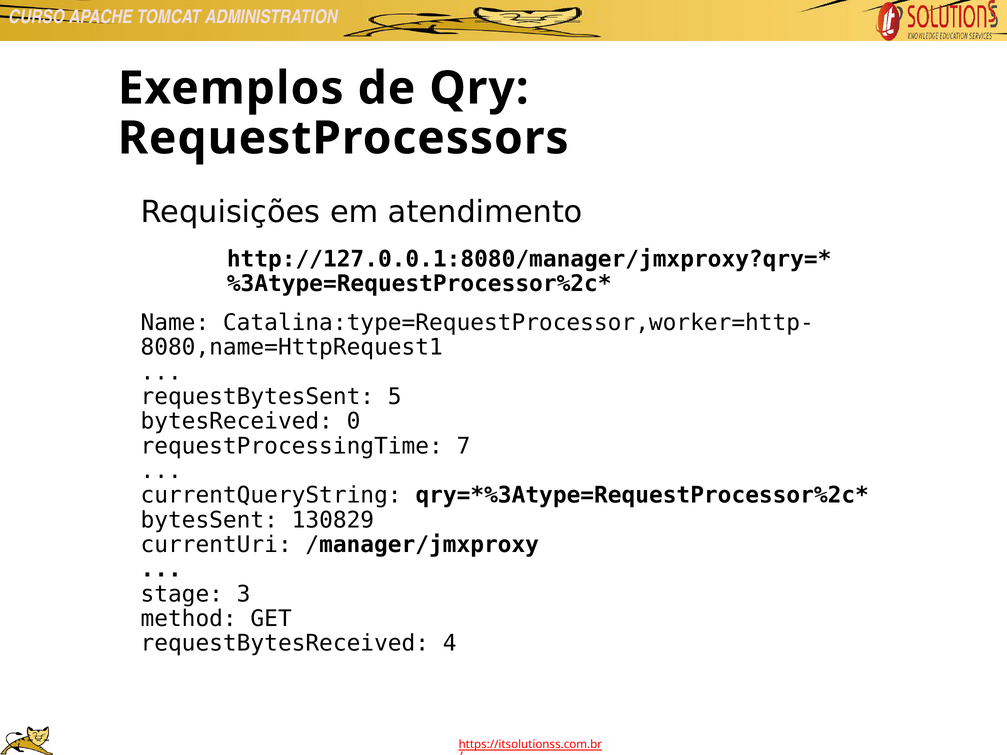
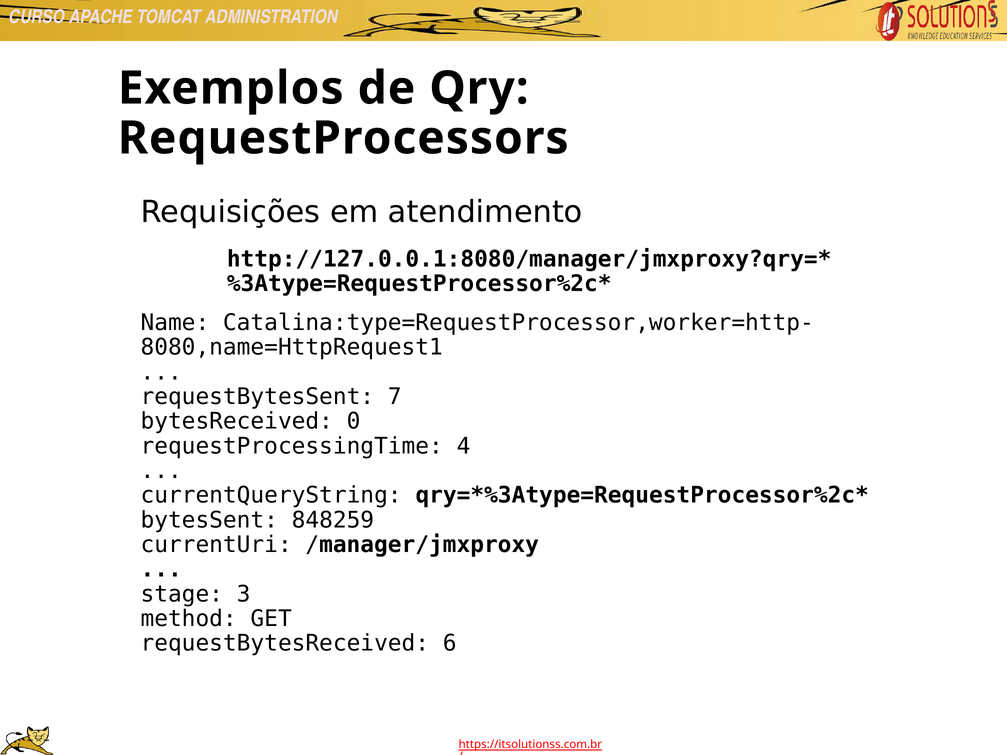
5: 5 -> 7 (395, 397)
7: 7 -> 4 (464, 446)
130829: 130829 -> 848259 (333, 520)
4: 4 -> 6 (450, 644)
